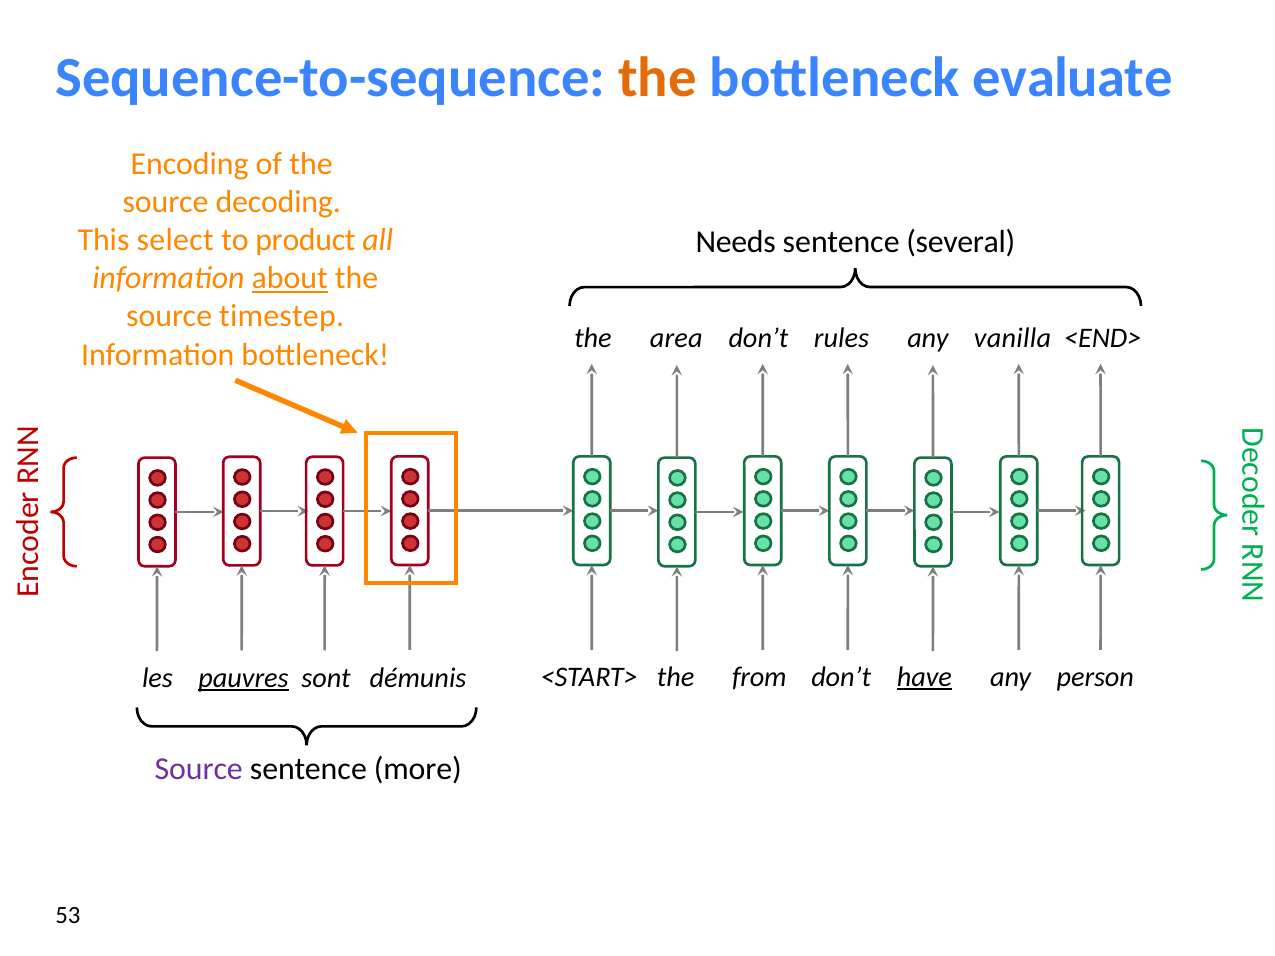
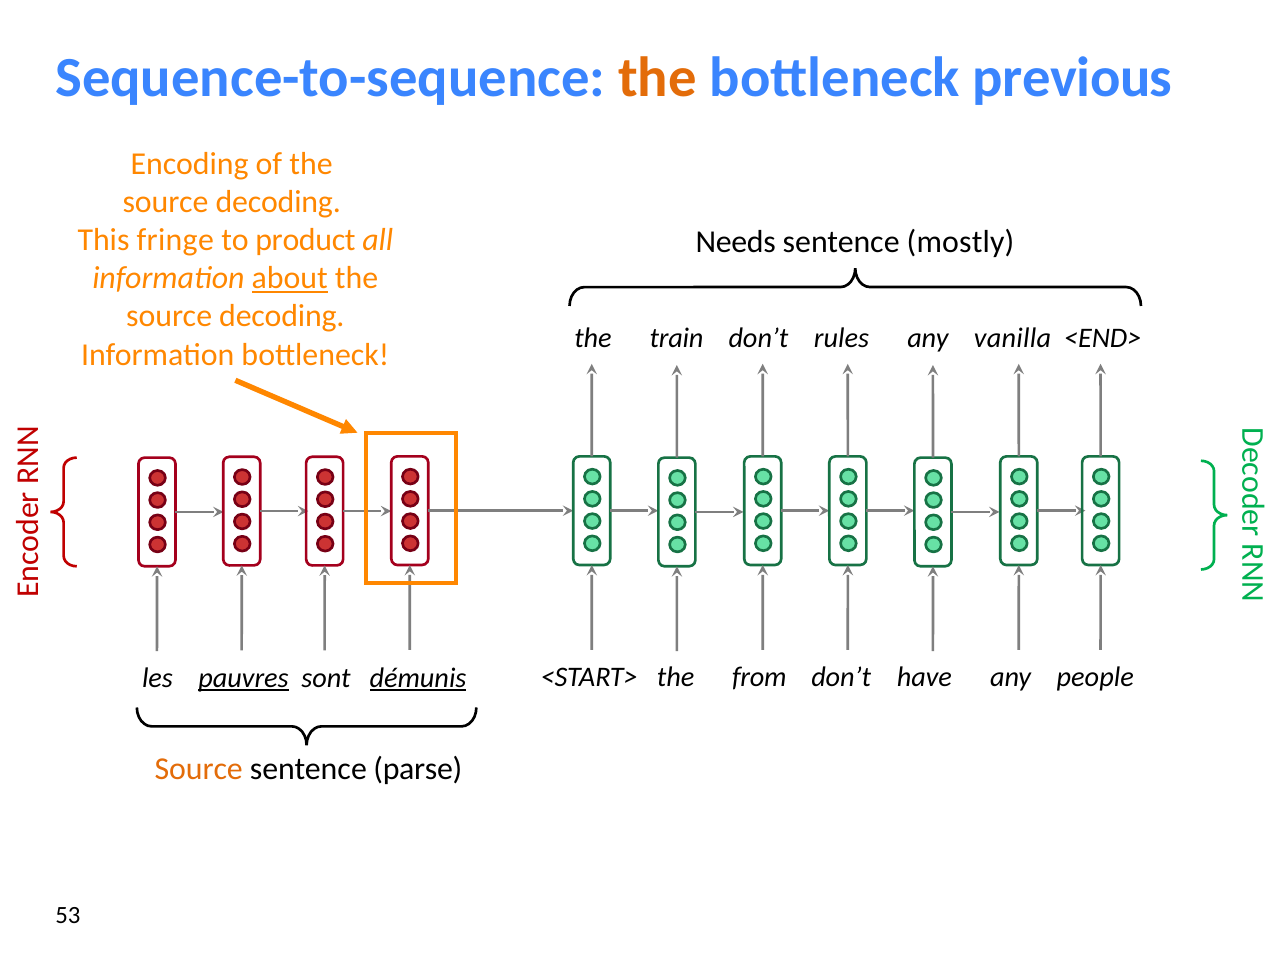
evaluate: evaluate -> previous (1073, 78)
select: select -> fringe (175, 240)
several: several -> mostly (961, 242)
timestep: timestep -> decoding (282, 317)
area: area -> train (677, 338)
have underline: present -> none (924, 677)
person: person -> people (1095, 677)
démunis underline: none -> present (418, 678)
Source colour: purple -> orange (199, 769)
more: more -> parse (418, 769)
